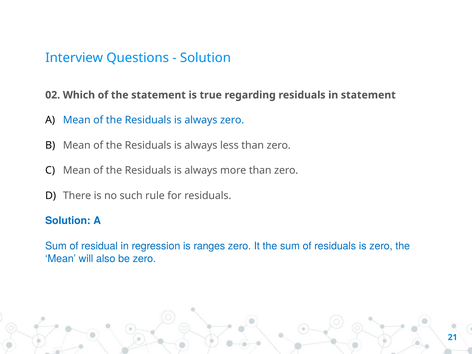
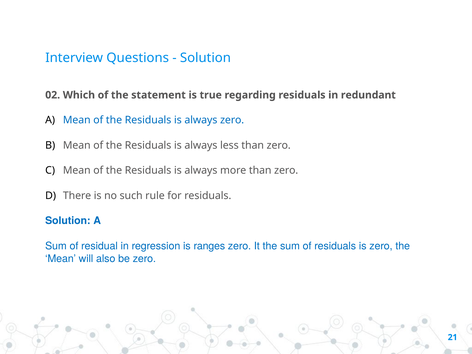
in statement: statement -> redundant (368, 95)
